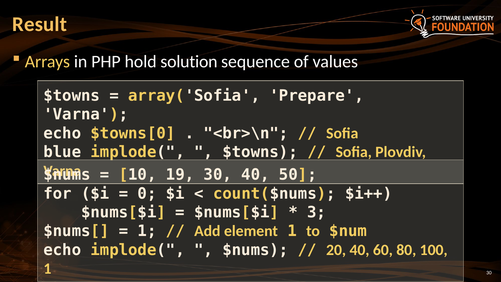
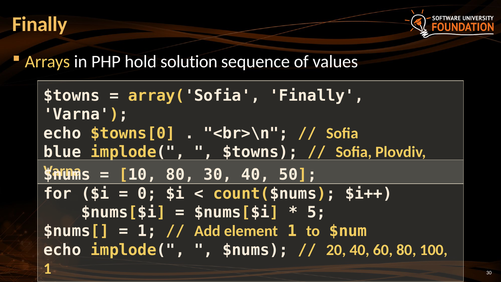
Result: Result -> Finally (40, 24)
array('Sofia Prepare: Prepare -> Finally (317, 96)
10 19: 19 -> 80 (180, 175)
3: 3 -> 5 (317, 212)
